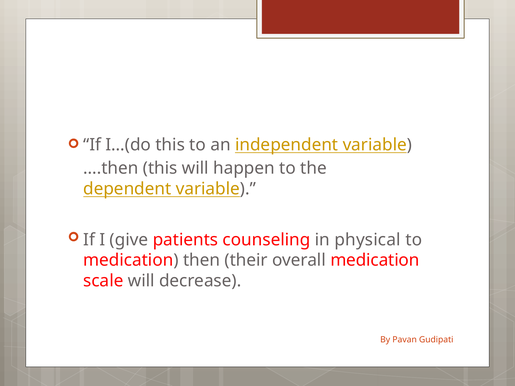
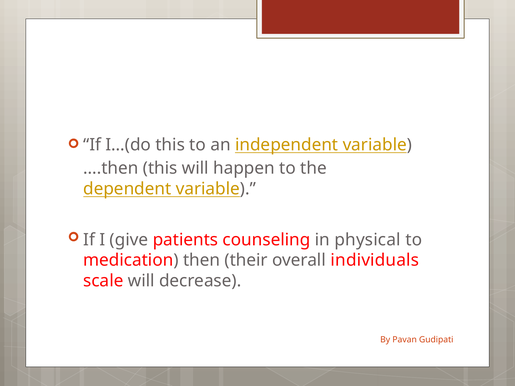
overall medication: medication -> individuals (375, 260)
